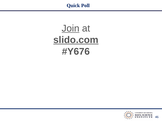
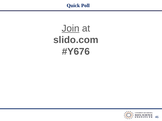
slido.com underline: present -> none (76, 40)
